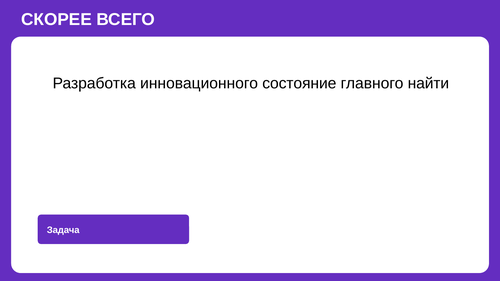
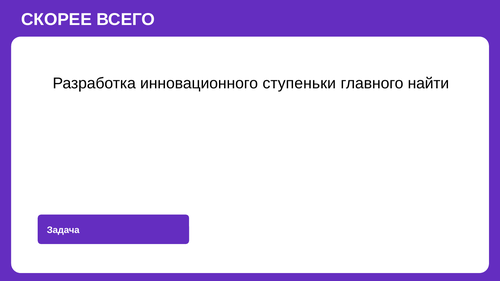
состояние: состояние -> ступеньки (299, 83)
